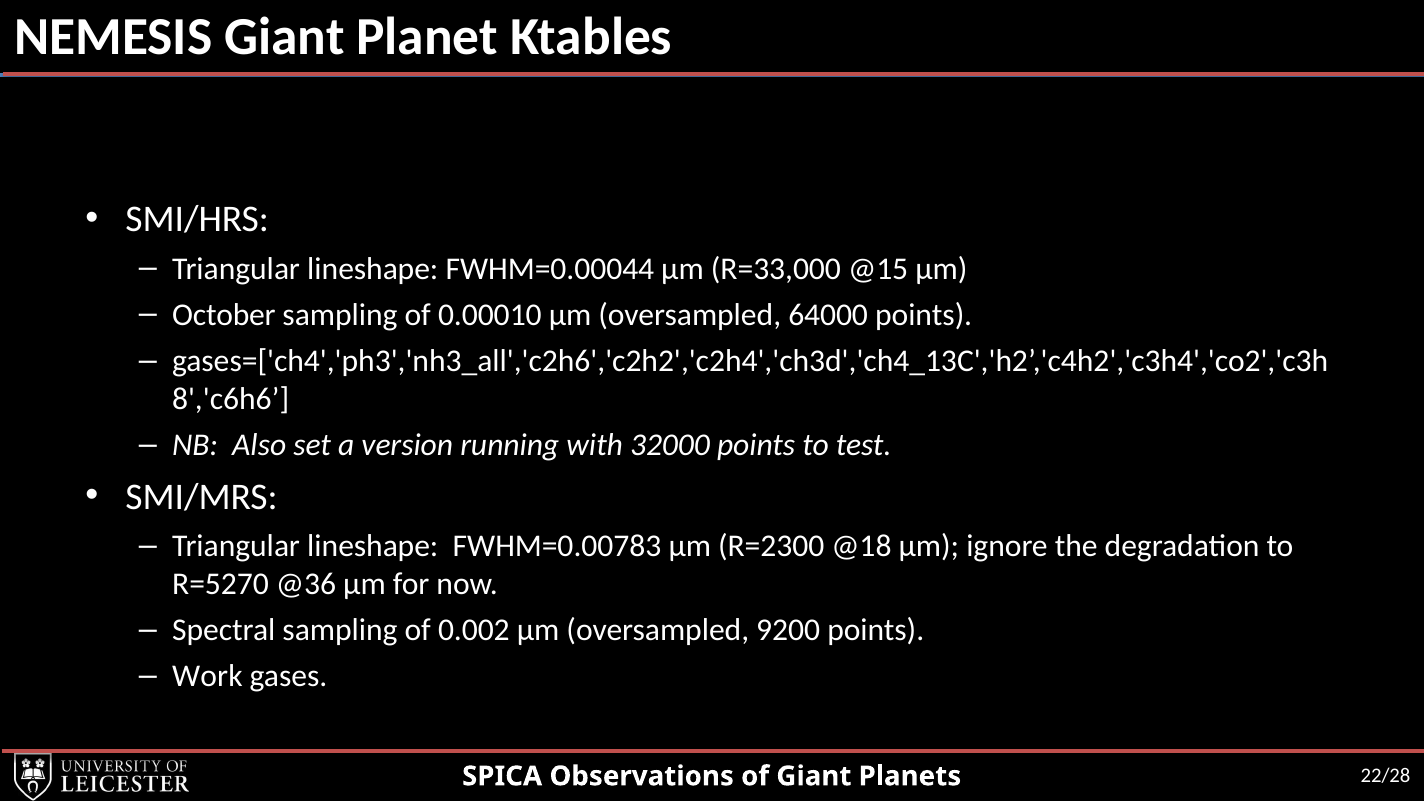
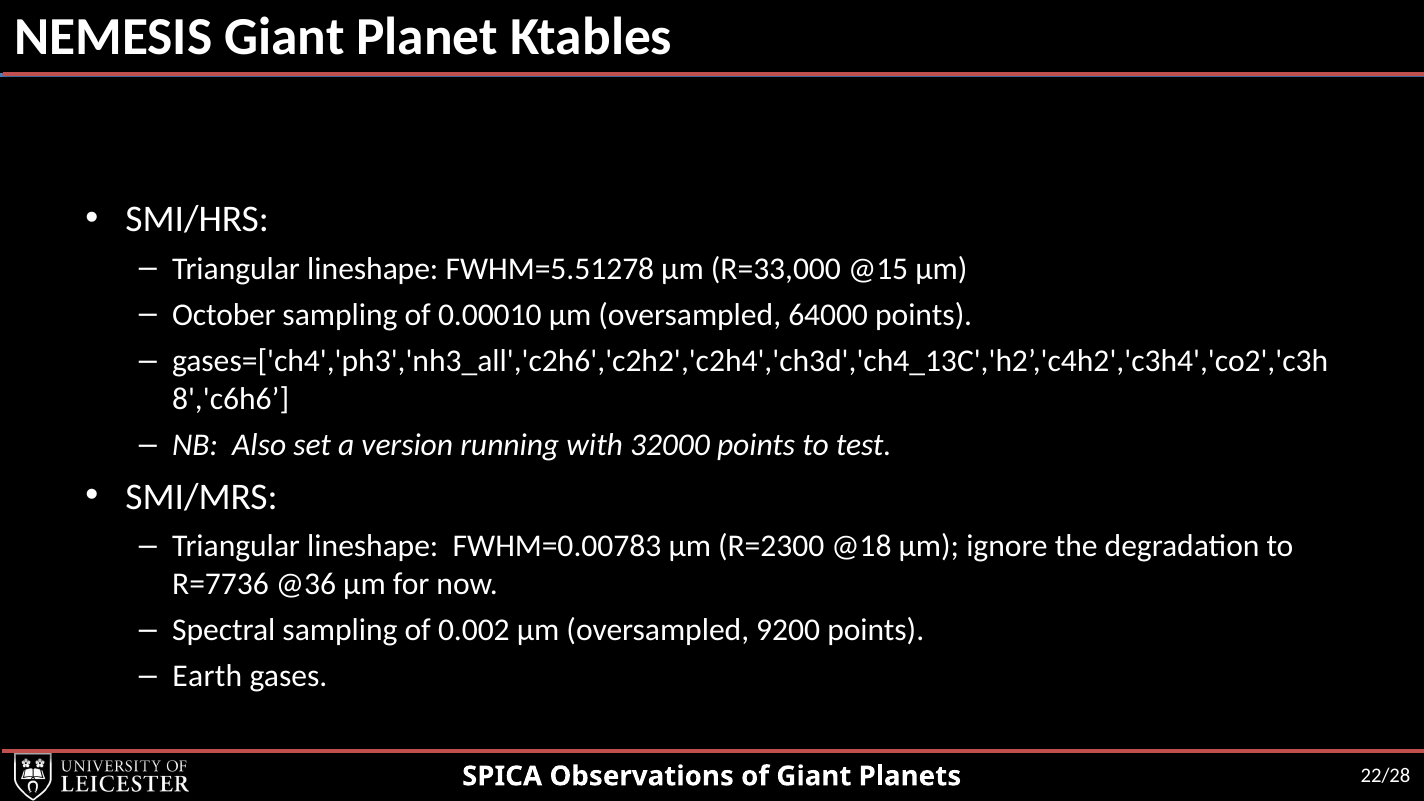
FWHM=0.00044: FWHM=0.00044 -> FWHM=5.51278 (550, 269)
R=5270: R=5270 -> R=7736 (221, 584)
Work: Work -> Earth (207, 677)
